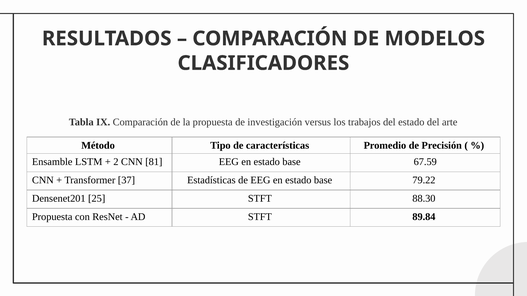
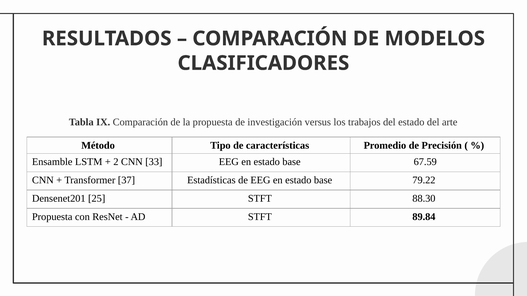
81: 81 -> 33 (154, 162)
